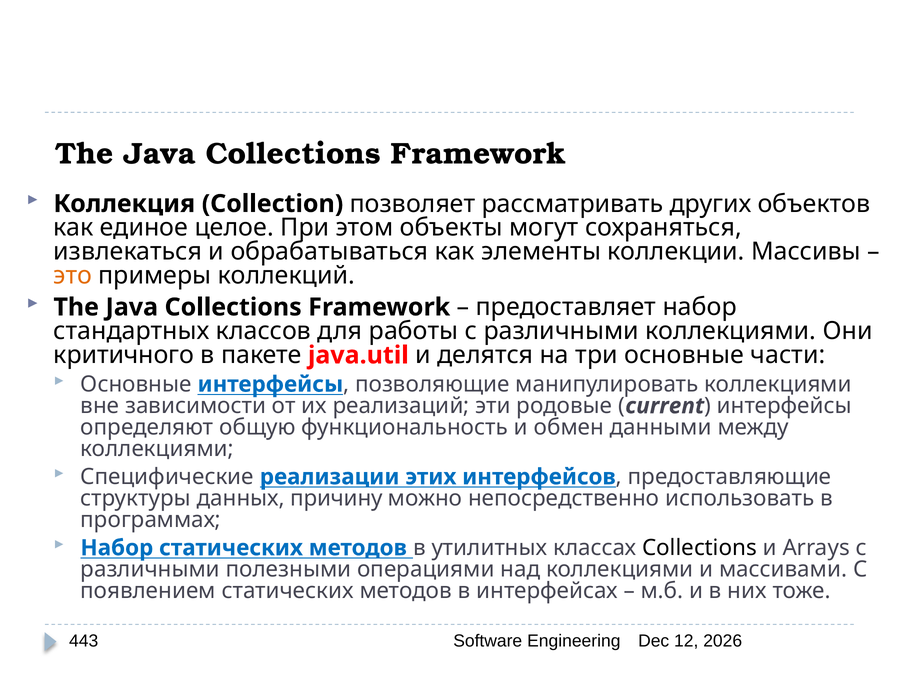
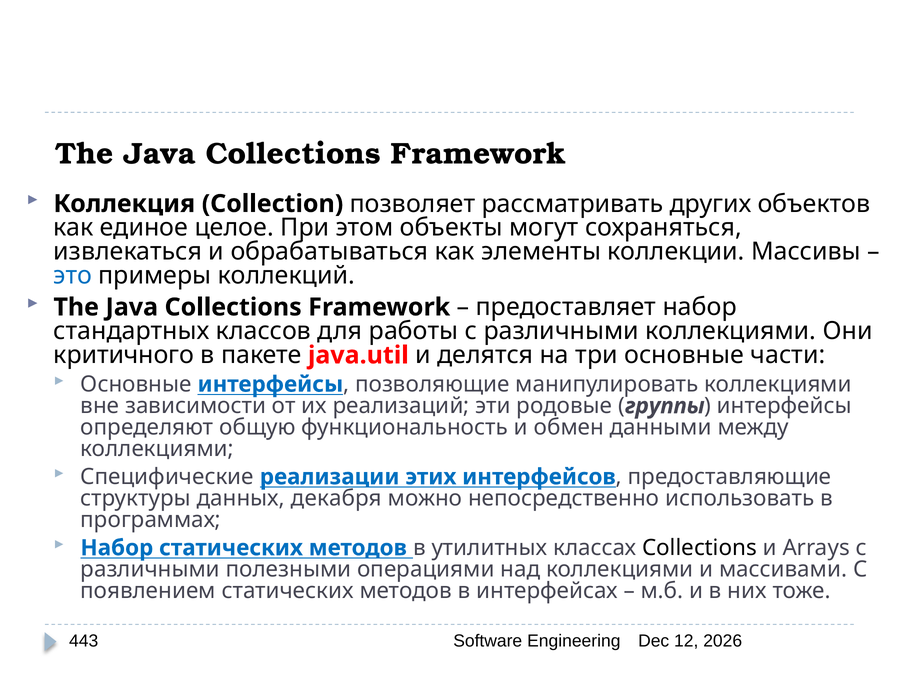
это colour: orange -> blue (73, 276)
current: current -> группы (665, 406)
причину: причину -> декабря (336, 499)
